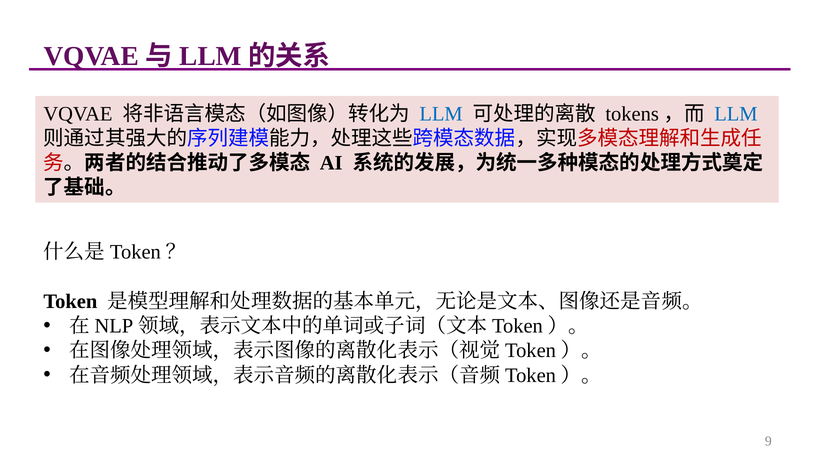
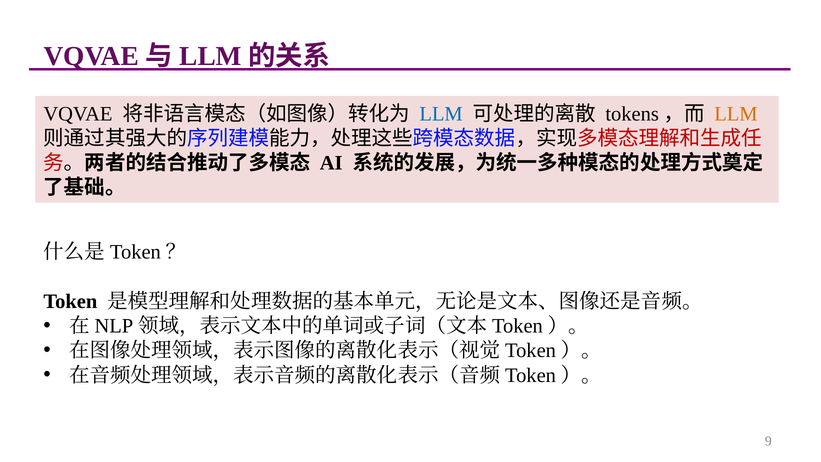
LLM colour: blue -> orange (736, 114)
